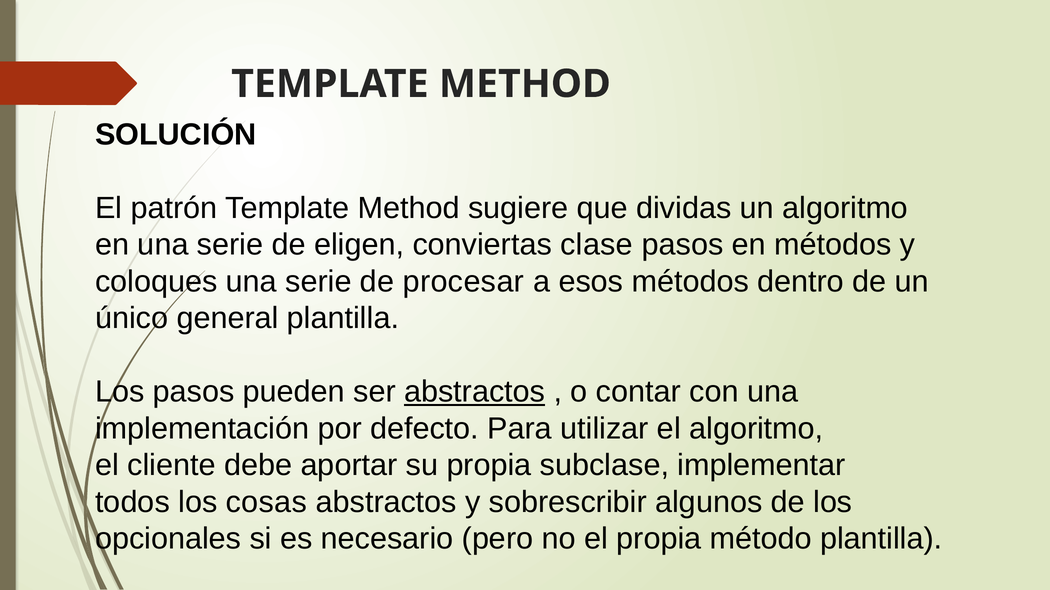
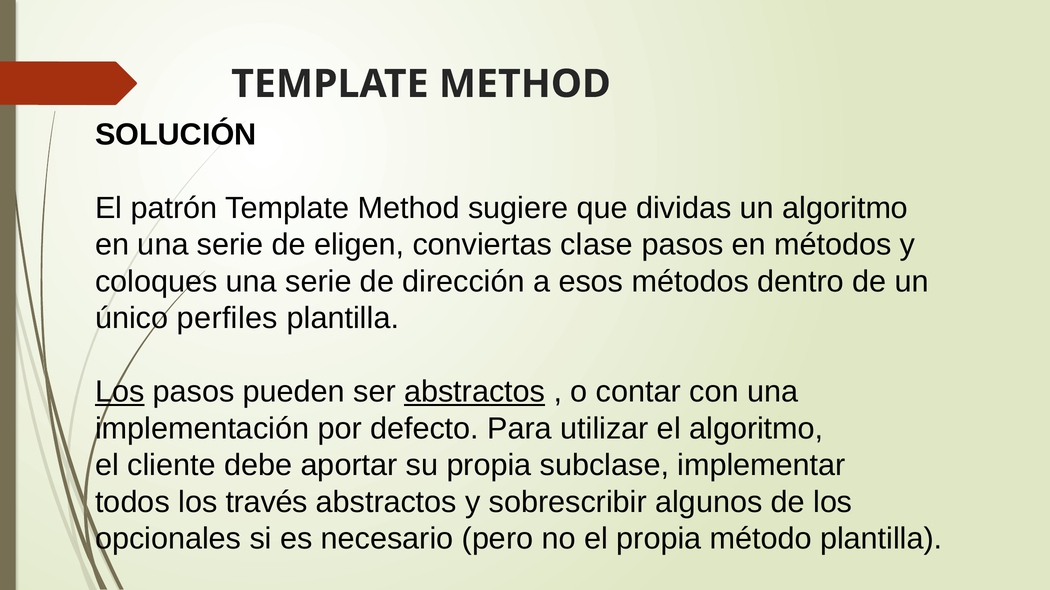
procesar: procesar -> dirección (464, 282)
general: general -> perfiles (227, 319)
Los underline: none -> present (120, 392)
cosas: cosas -> través (267, 502)
